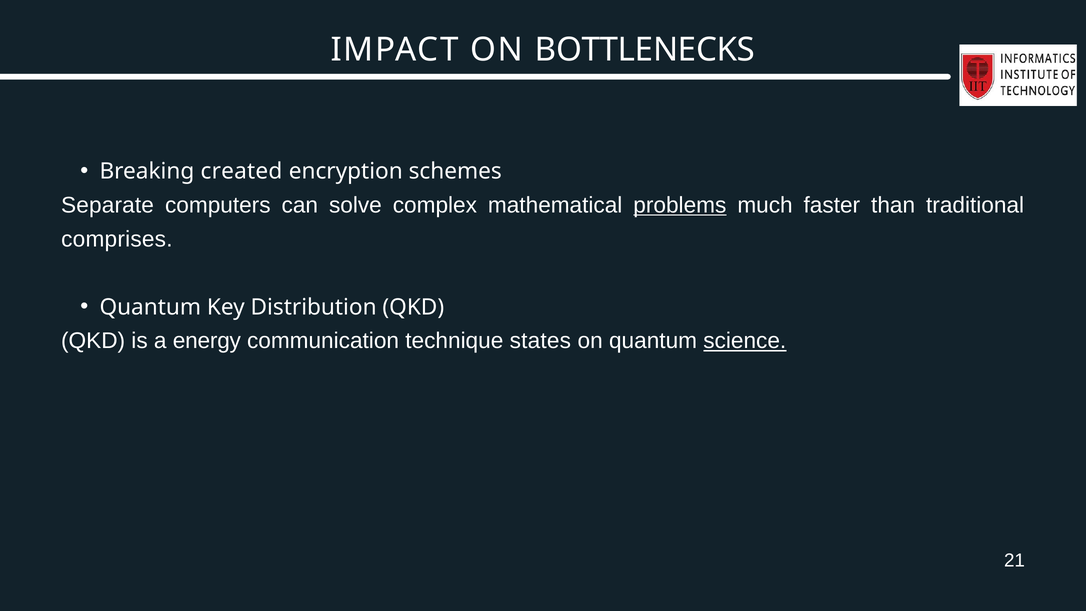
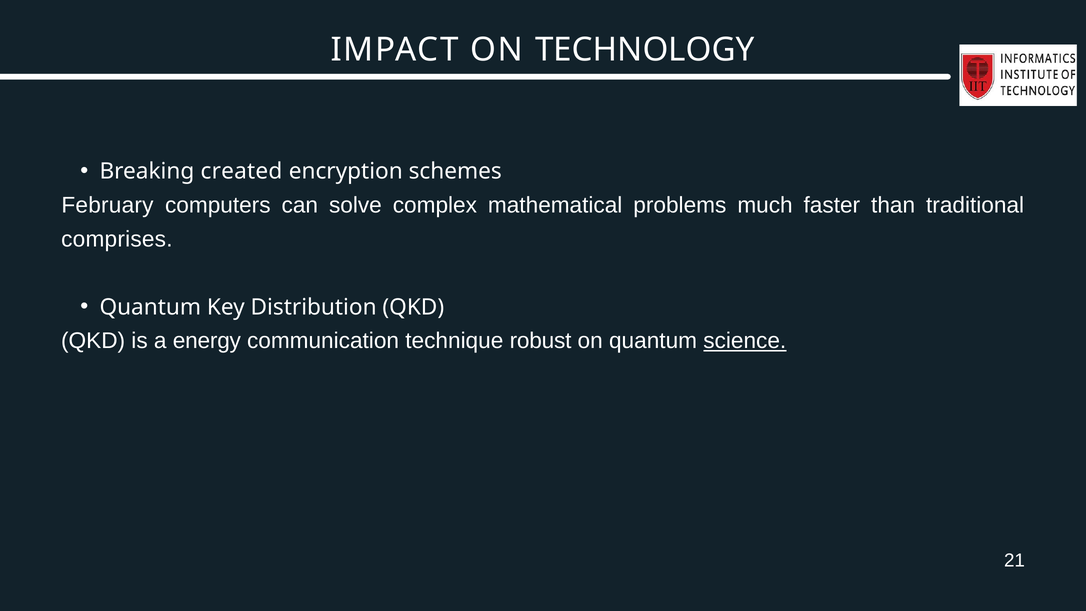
BOTTLENECKS: BOTTLENECKS -> TECHNOLOGY (645, 50)
Separate: Separate -> February (107, 205)
problems underline: present -> none (680, 205)
states: states -> robust (541, 341)
